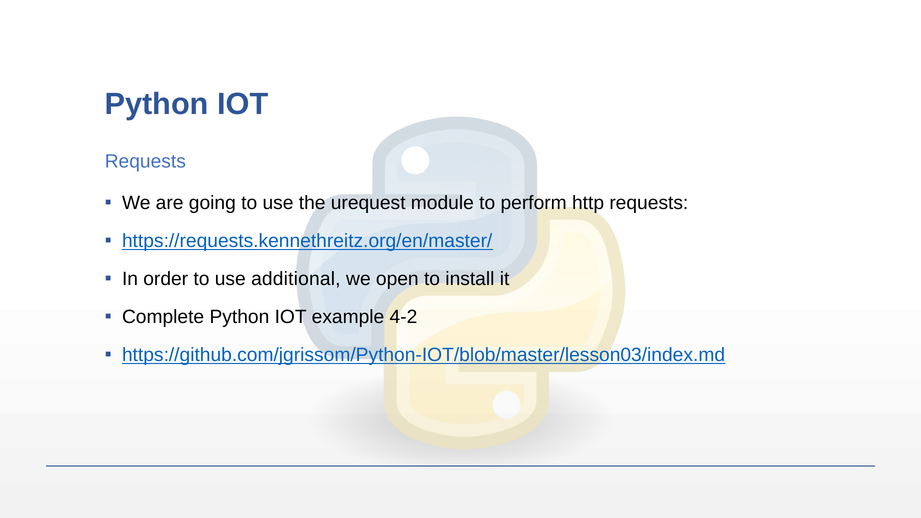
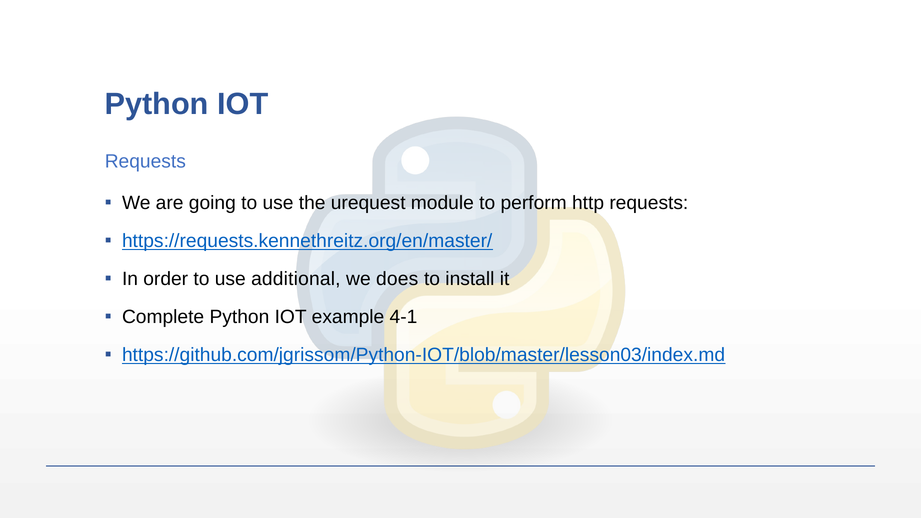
open: open -> does (397, 279)
4-2: 4-2 -> 4-1 (403, 317)
